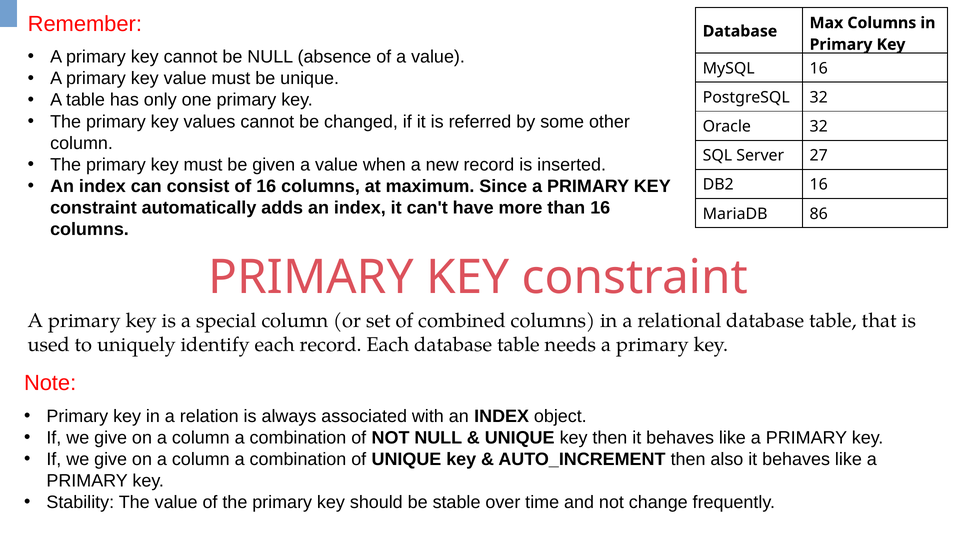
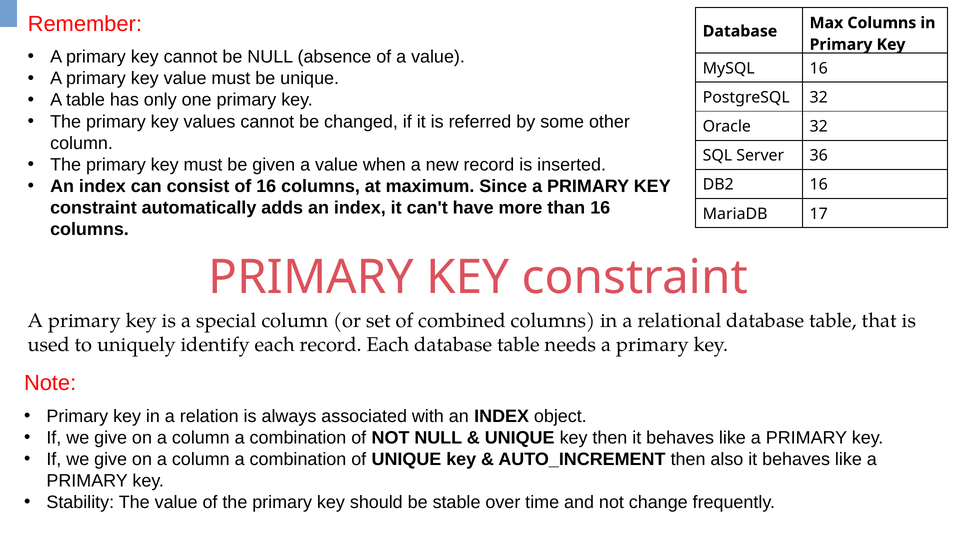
27: 27 -> 36 (819, 156)
86: 86 -> 17 (819, 214)
